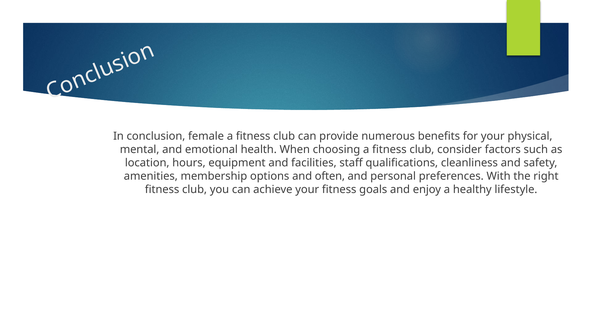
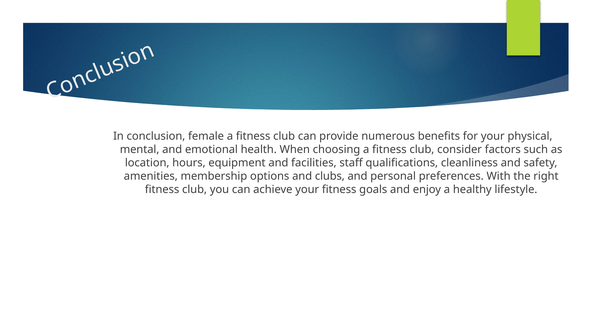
often: often -> clubs (330, 176)
